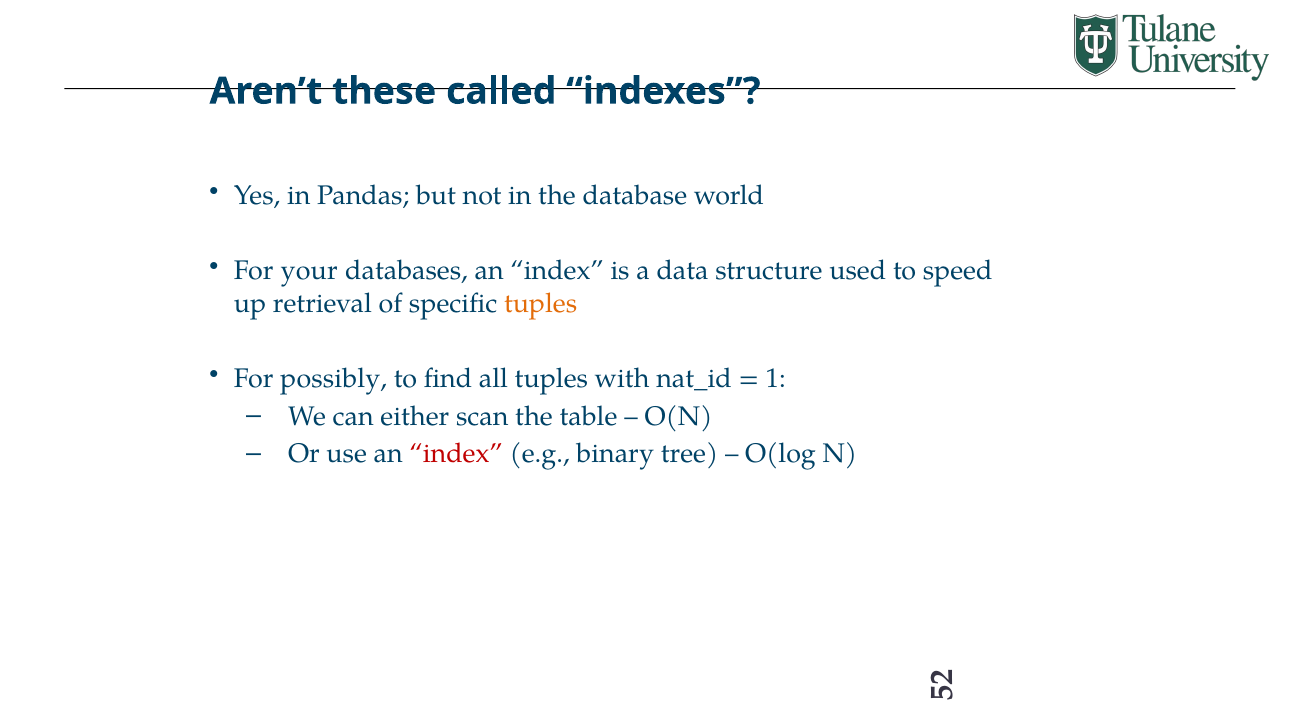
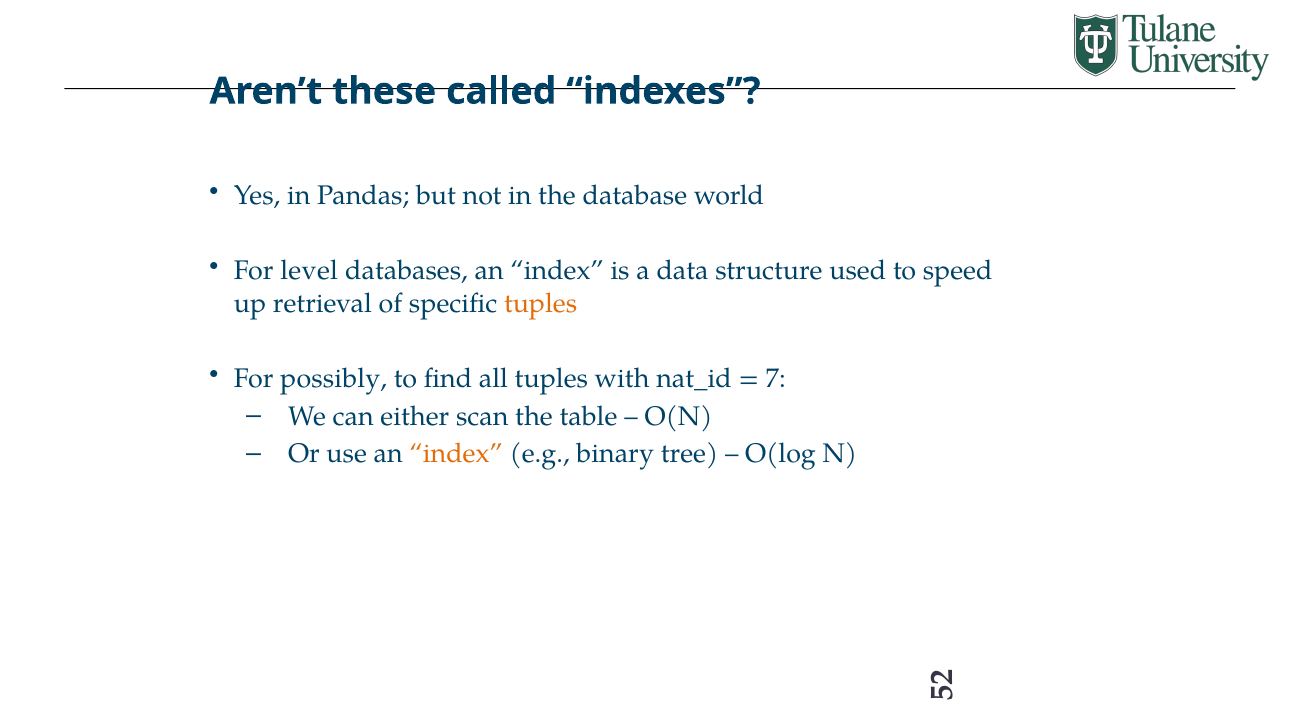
your: your -> level (309, 271)
1: 1 -> 7 (776, 379)
index colour: red -> orange (456, 454)
